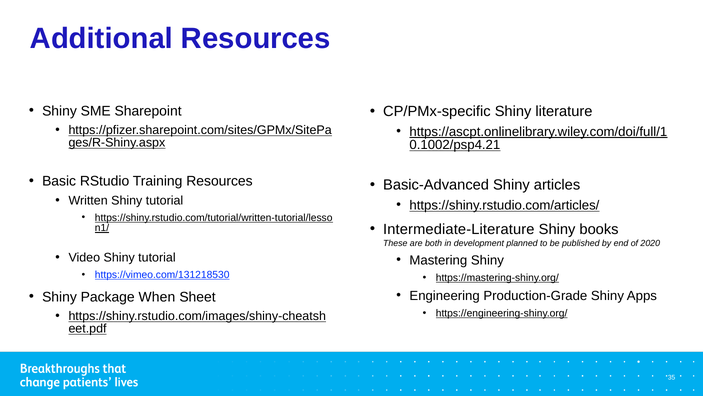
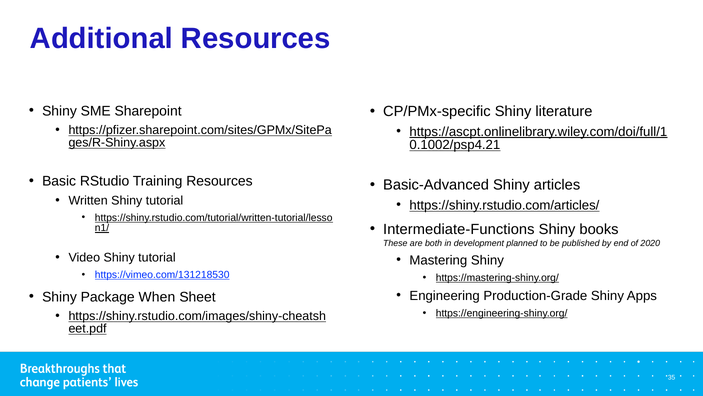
Intermediate-Literature: Intermediate-Literature -> Intermediate-Functions (459, 229)
